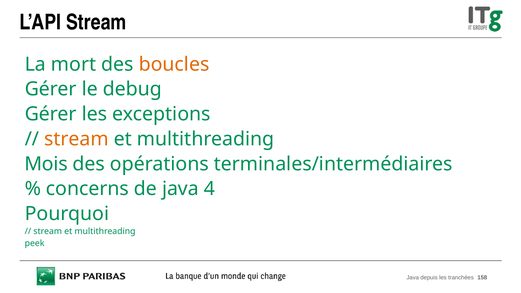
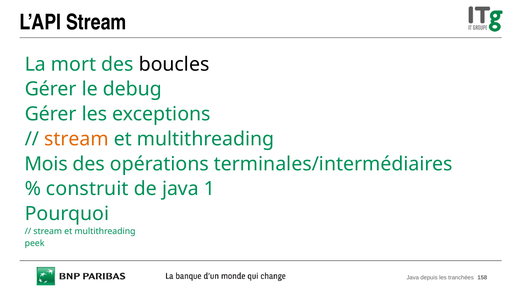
boucles colour: orange -> black (174, 64)
concerns: concerns -> construit (87, 189)
4: 4 -> 1 (210, 189)
